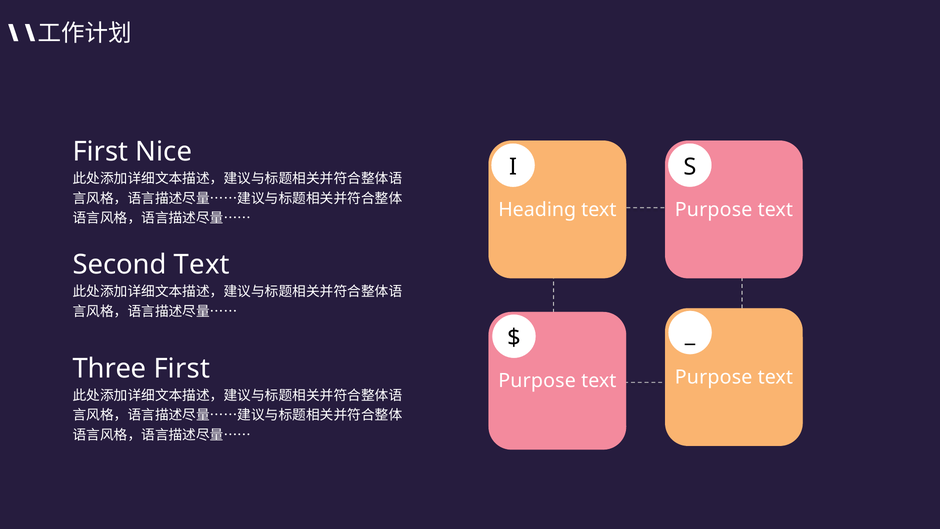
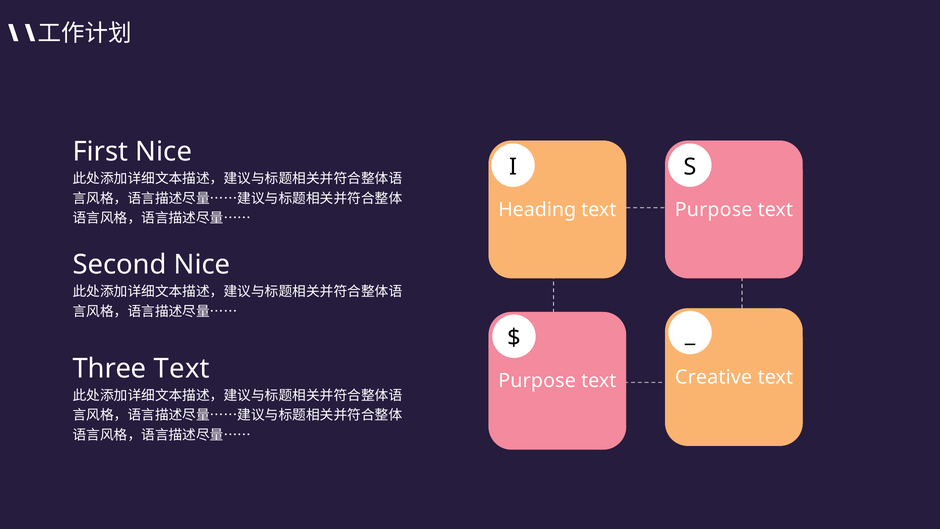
Second Text: Text -> Nice (202, 265)
Three First: First -> Text (182, 368)
Purpose: Purpose -> Creative (714, 377)
